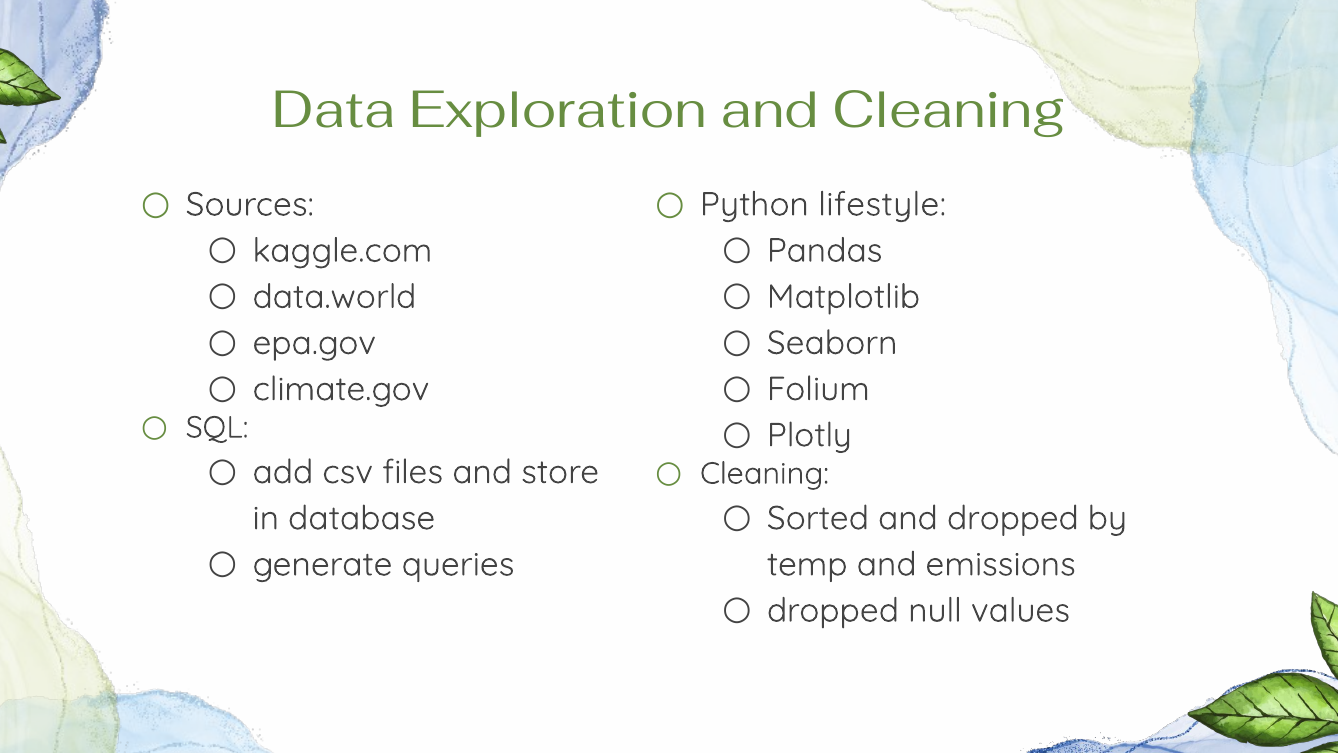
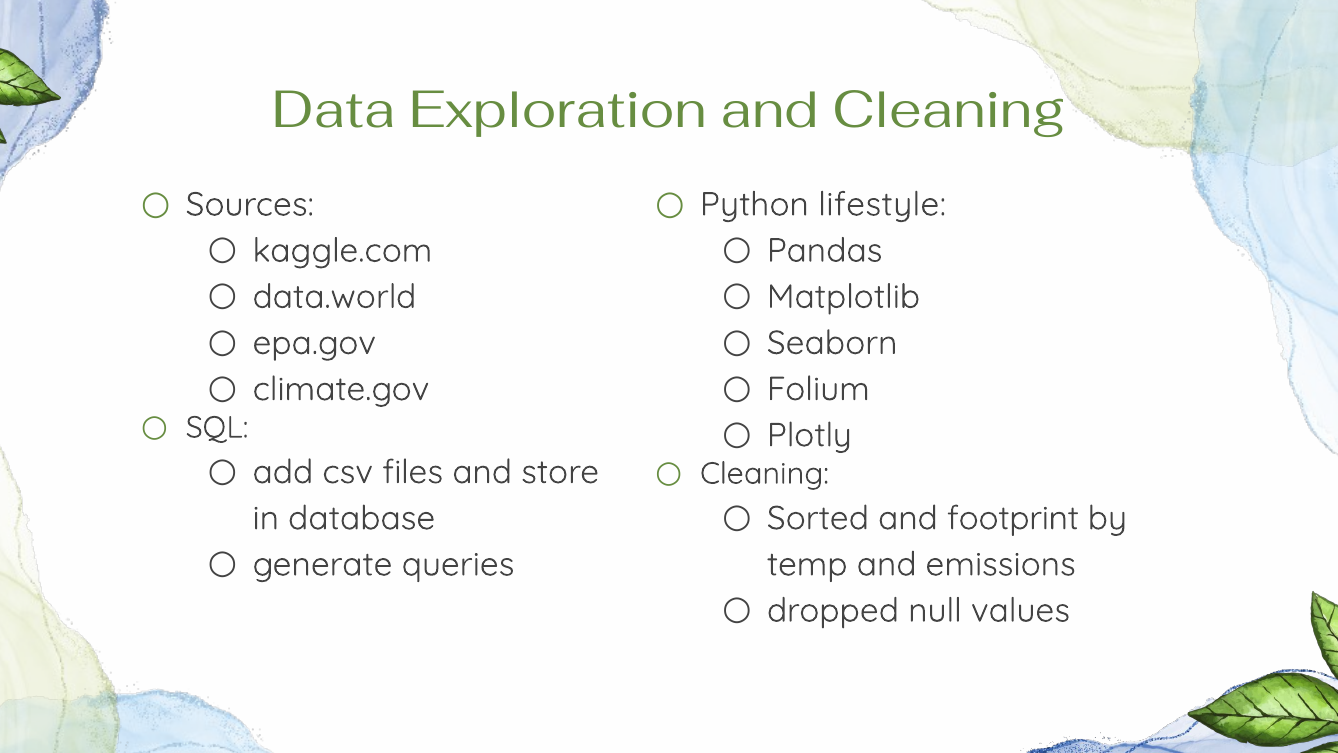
and dropped: dropped -> footprint (1013, 518)
